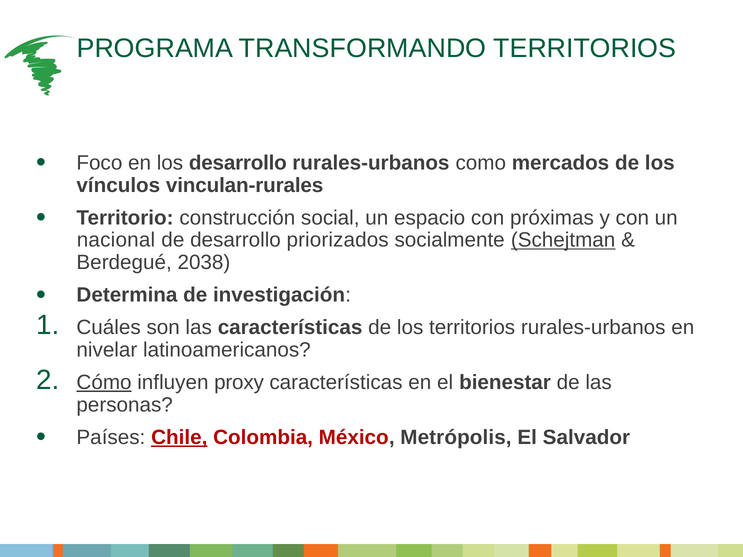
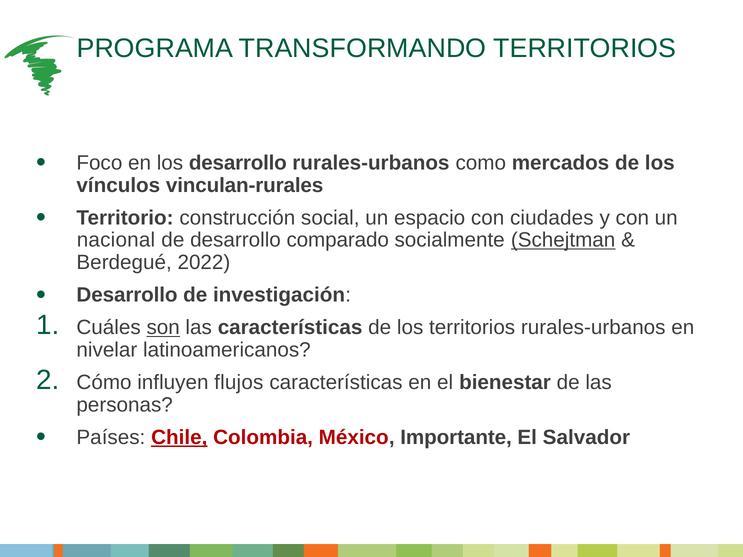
próximas: próximas -> ciudades (552, 218)
priorizados: priorizados -> comparado (338, 240)
2038: 2038 -> 2022 (204, 263)
Determina: Determina -> Desarrollo (127, 295)
son underline: none -> present (163, 328)
Cómo underline: present -> none (104, 383)
proxy: proxy -> flujos (239, 383)
Metrópolis: Metrópolis -> Importante (456, 438)
